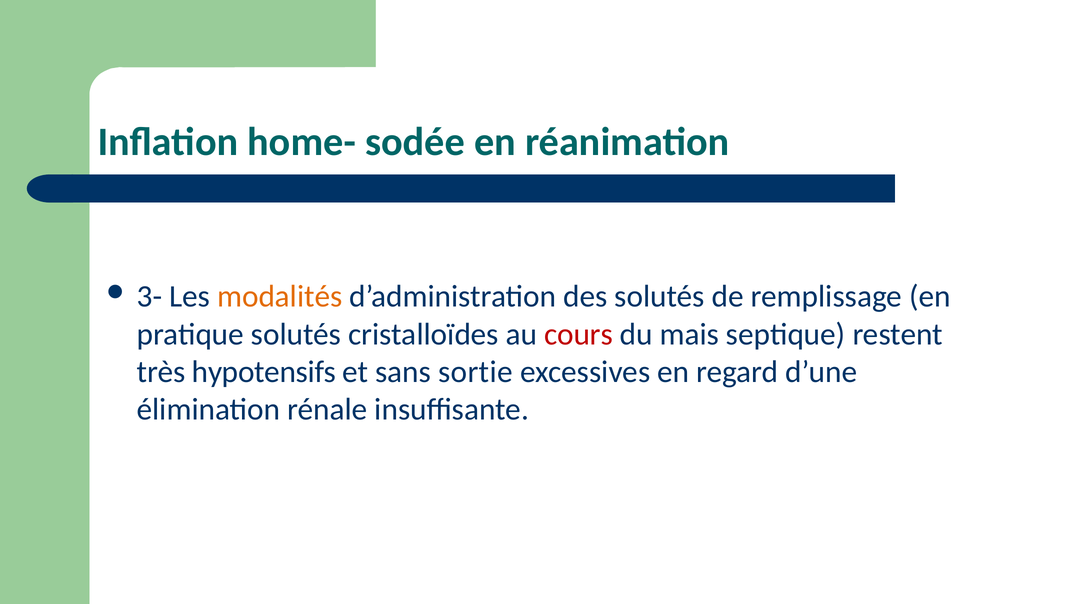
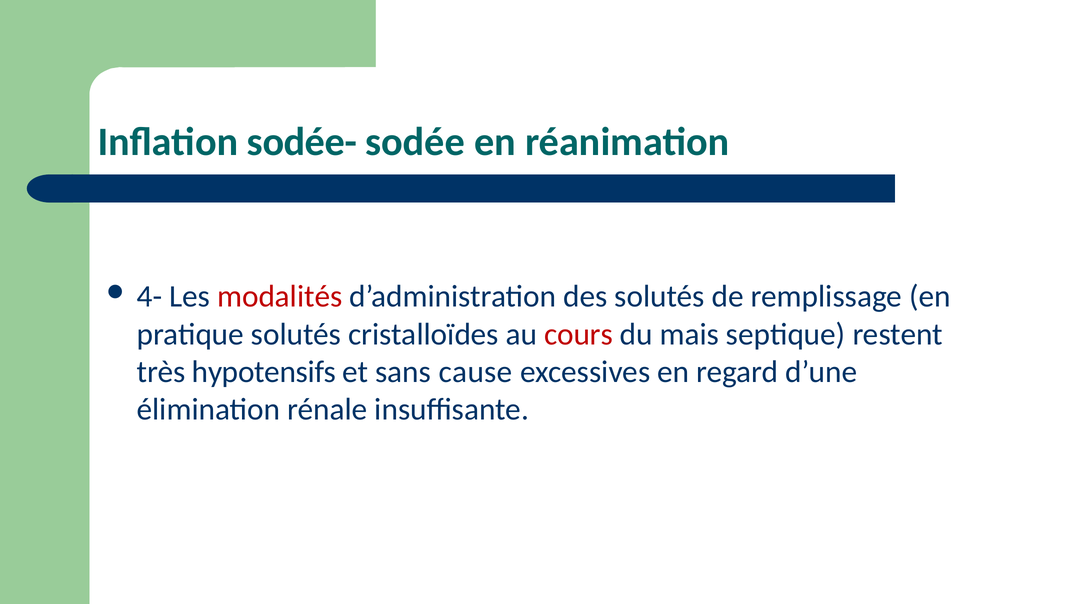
home-: home- -> sodée- (302, 142)
3-: 3- -> 4- (149, 297)
modalités colour: orange -> red (280, 297)
sortie: sortie -> cause (476, 372)
